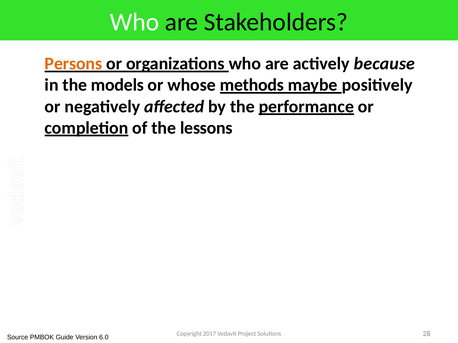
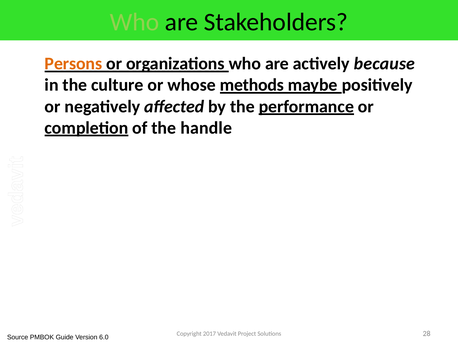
Who colour: white -> light green (134, 22)
models: models -> culture (117, 85)
lessons: lessons -> handle (206, 128)
